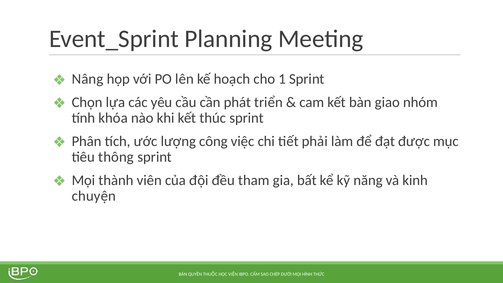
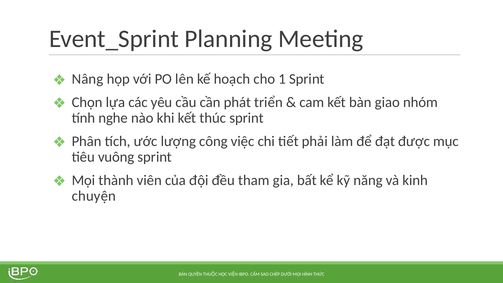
khóa: khóa -> nghe (113, 118)
thông: thông -> vuông (116, 157)
